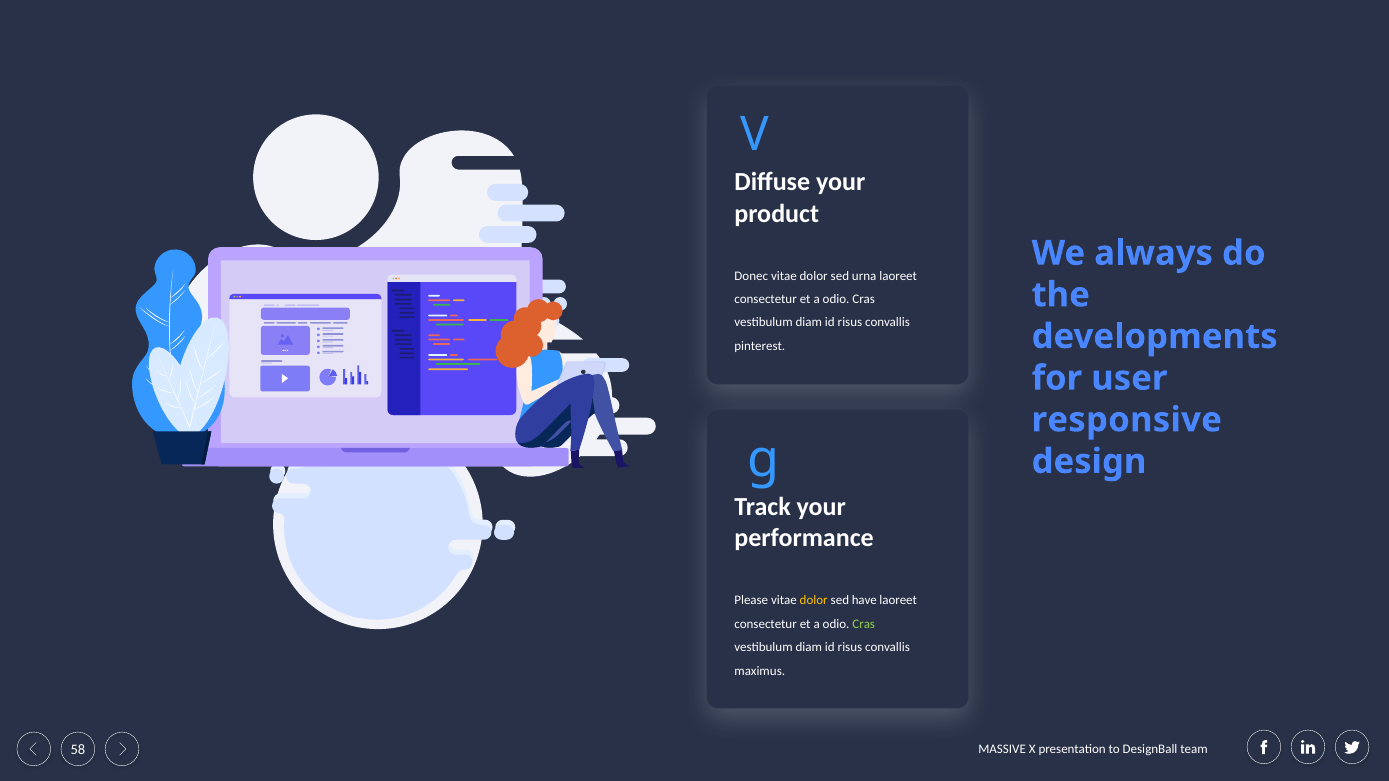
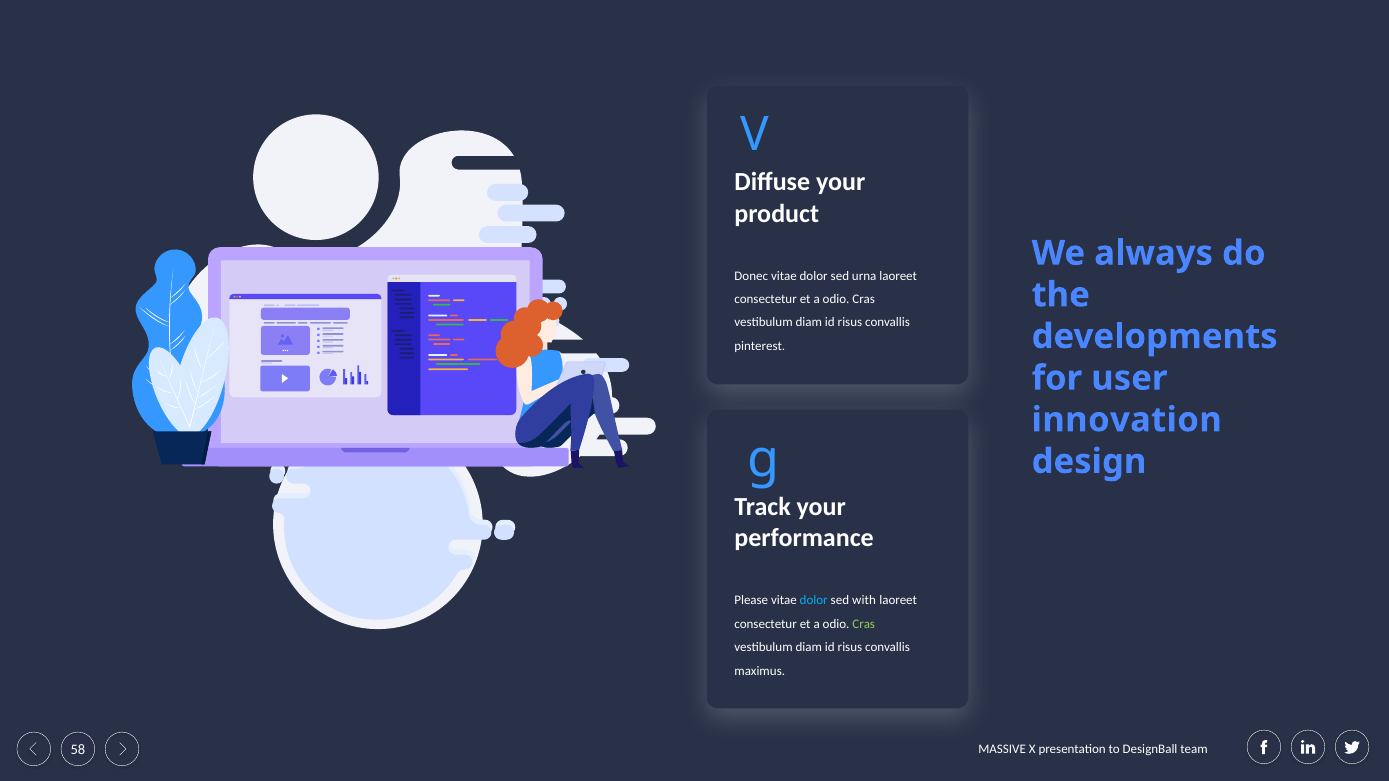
responsive: responsive -> innovation (1127, 420)
dolor colour: yellow -> light blue (814, 601)
have: have -> with (864, 601)
